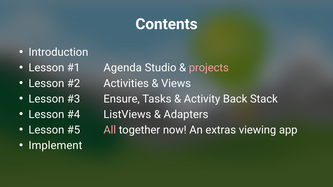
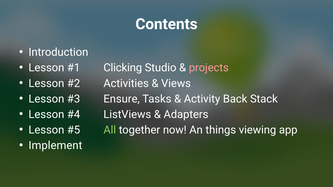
Agenda: Agenda -> Clicking (123, 68)
All colour: pink -> light green (110, 130)
extras: extras -> things (221, 130)
